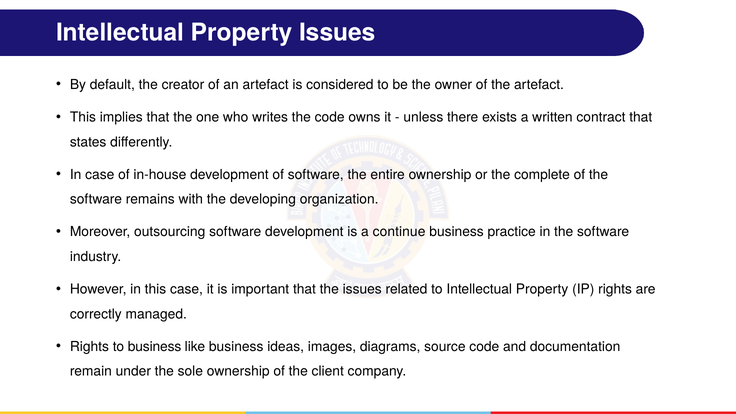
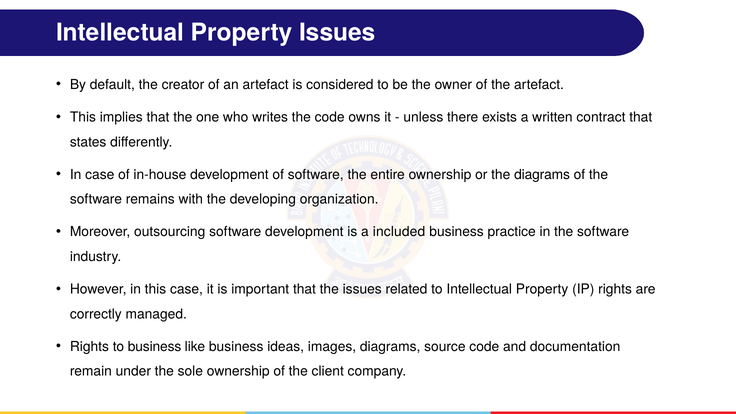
the complete: complete -> diagrams (542, 175)
continue: continue -> included (399, 232)
